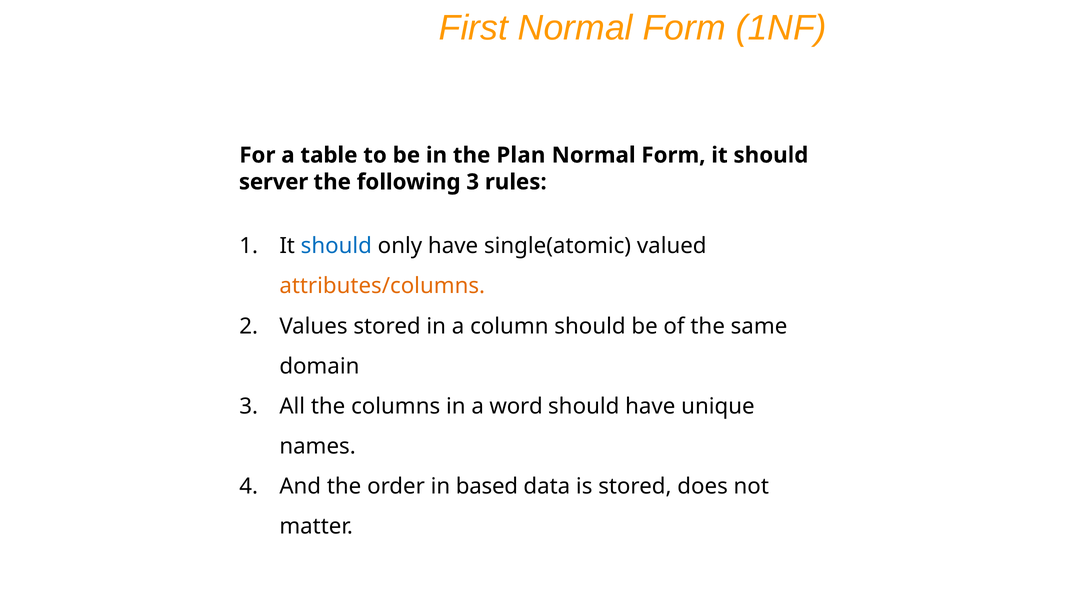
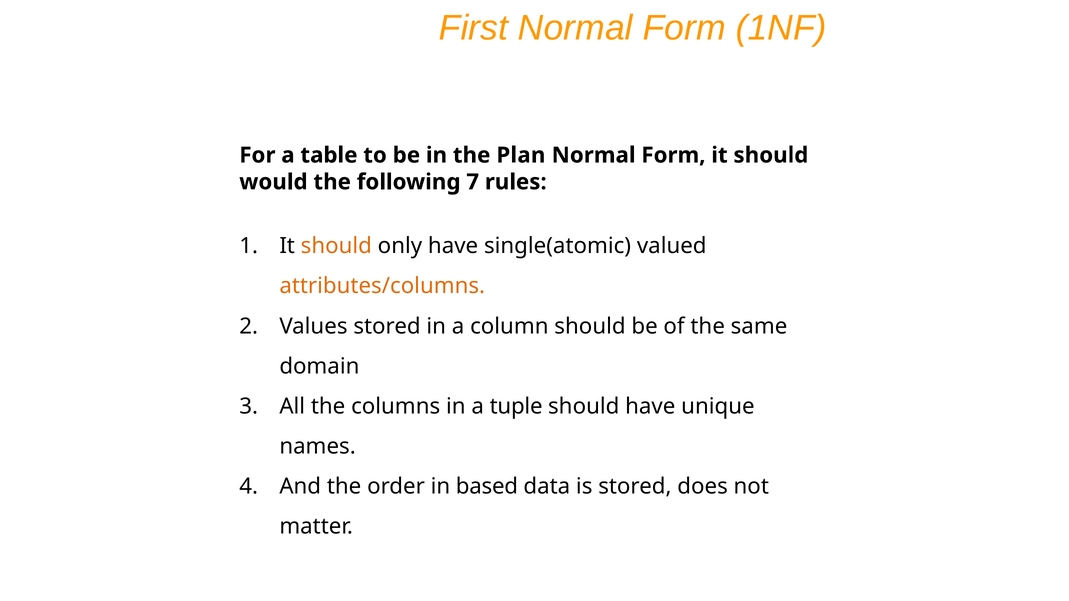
server: server -> would (273, 182)
following 3: 3 -> 7 (473, 182)
should colour: blue -> orange (336, 246)
word: word -> tuple (516, 407)
